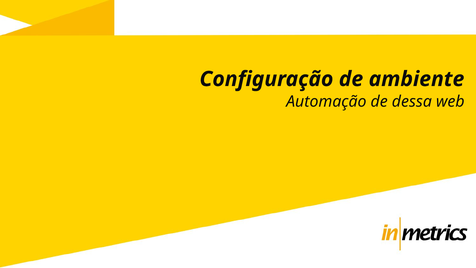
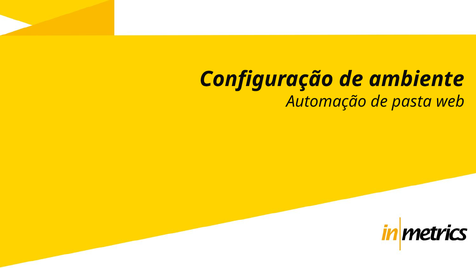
dessa: dessa -> pasta (412, 102)
